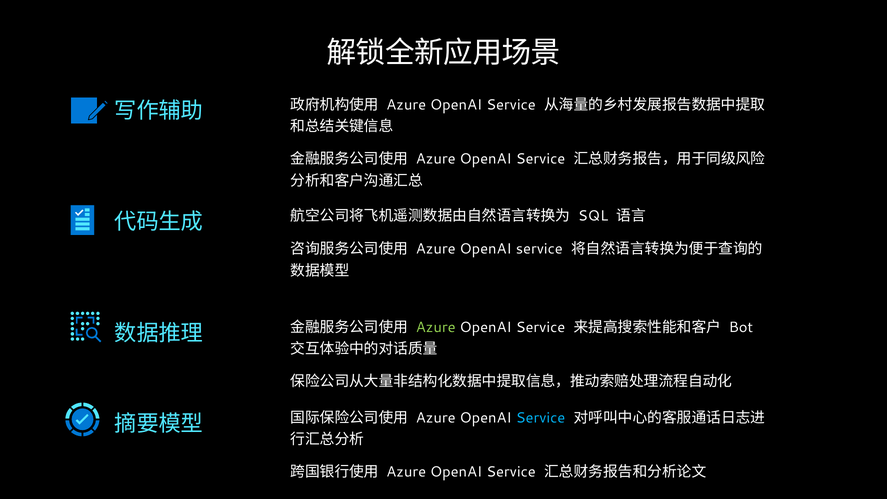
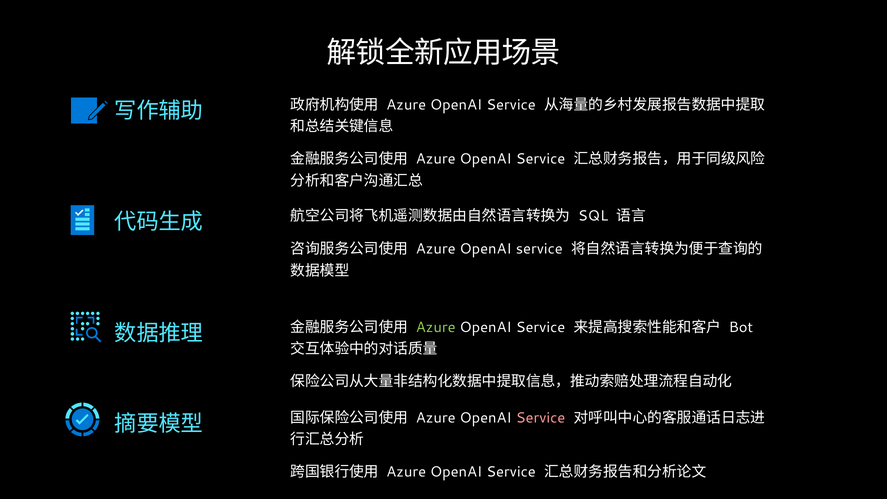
Service colour: light blue -> pink (541, 418)
